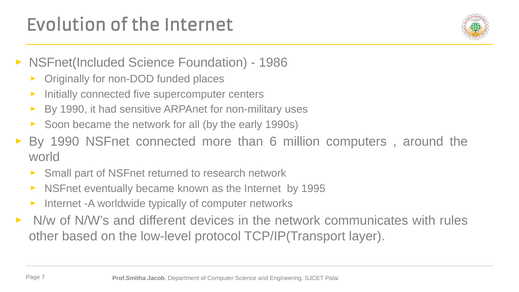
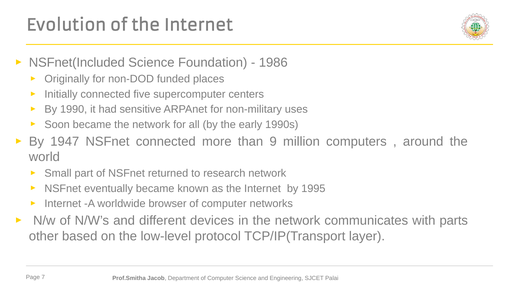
1990: 1990 -> 1947 (65, 141)
6: 6 -> 9 (273, 141)
typically: typically -> browser (168, 204)
rules: rules -> parts (454, 221)
